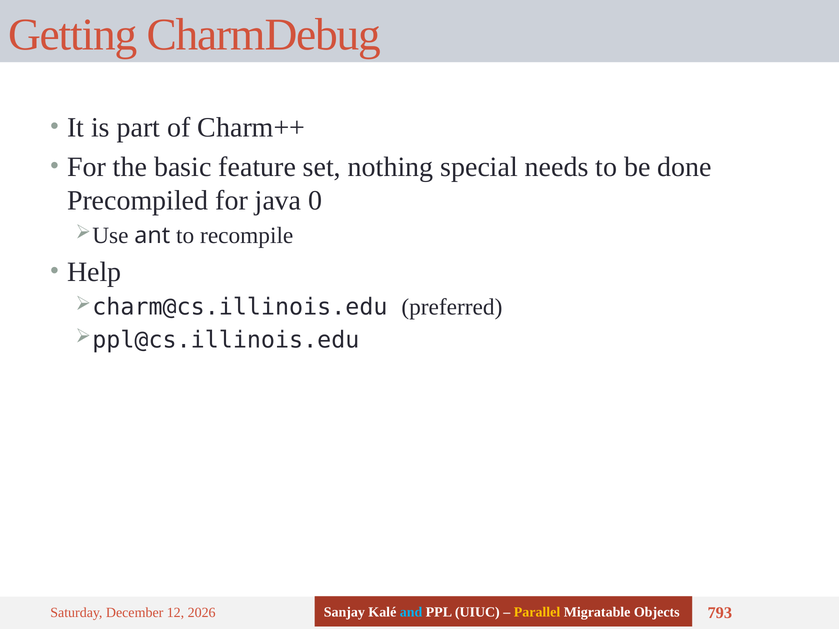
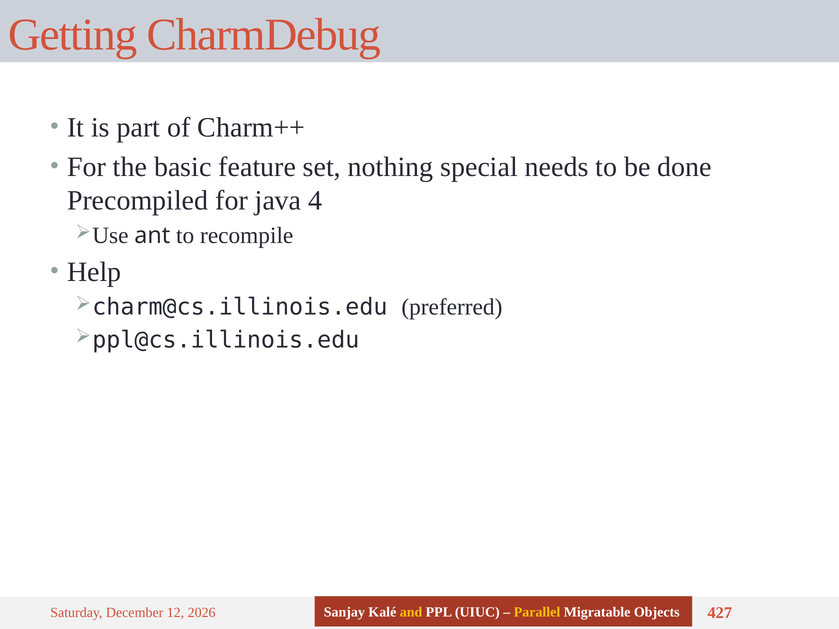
0: 0 -> 4 (315, 201)
and colour: light blue -> yellow (411, 613)
793: 793 -> 427 (720, 613)
